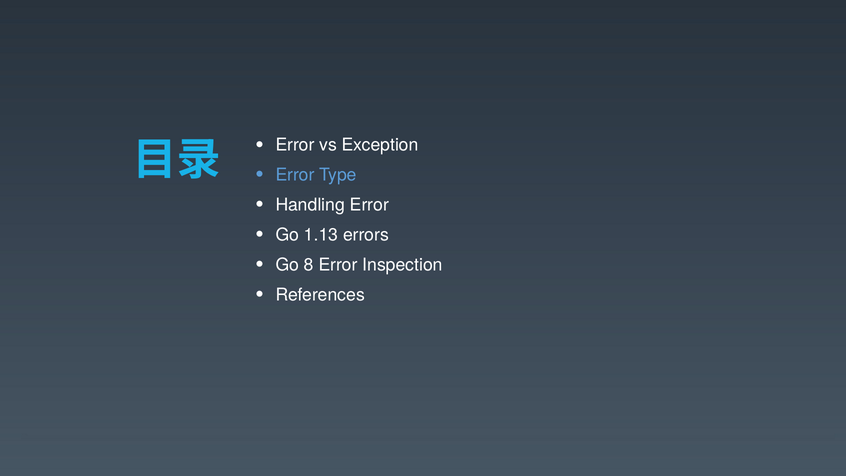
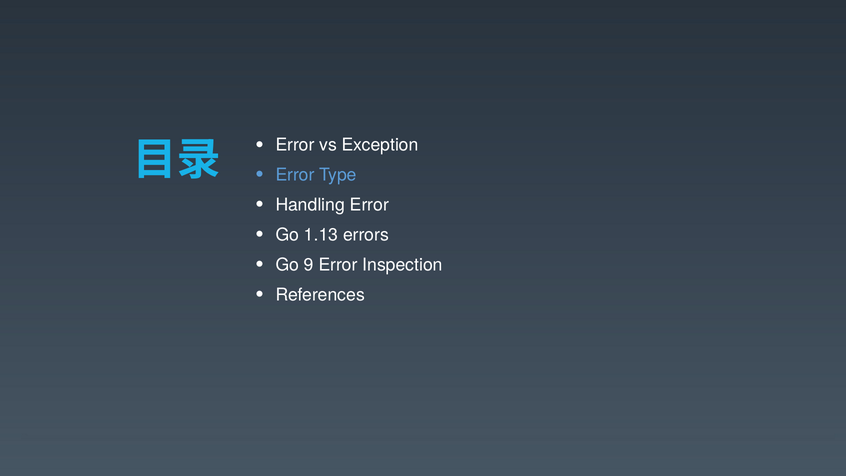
8: 8 -> 9 (309, 265)
